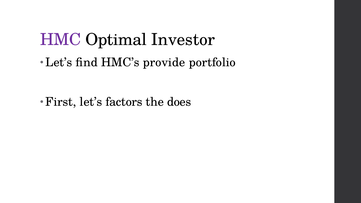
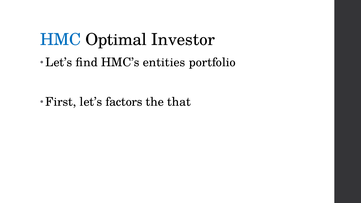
HMC colour: purple -> blue (61, 40)
provide: provide -> entities (164, 63)
does: does -> that (179, 102)
